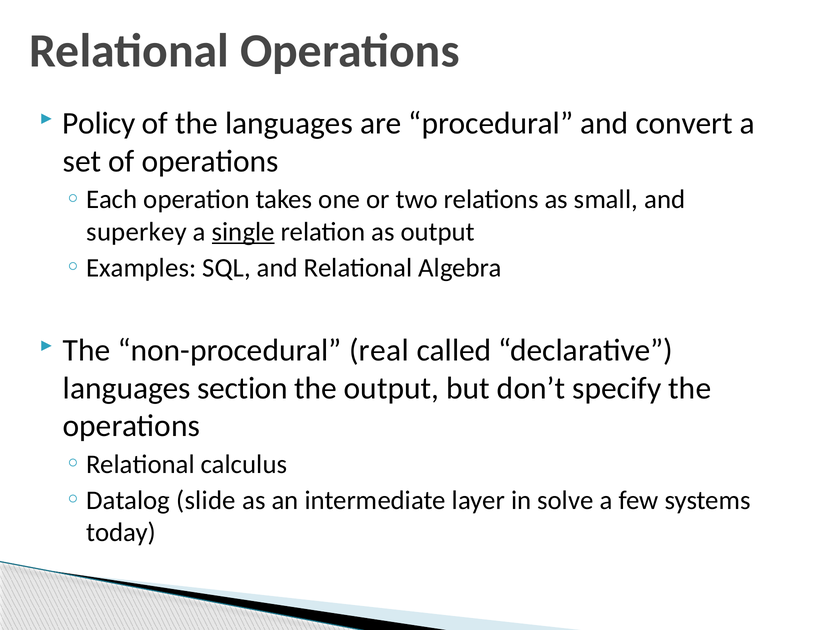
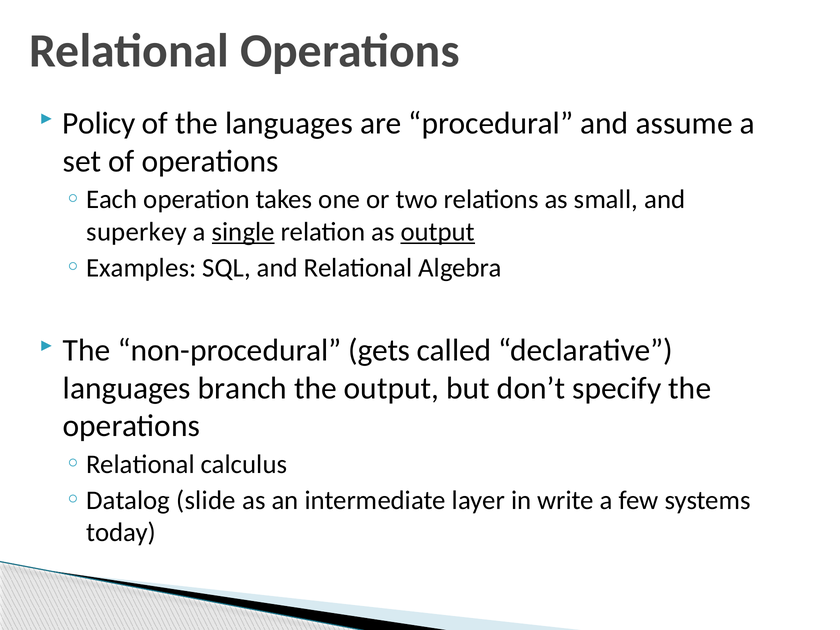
convert: convert -> assume (684, 123)
output underline: none -> present (438, 232)
real: real -> gets (379, 350)
section: section -> branch (242, 388)
solve: solve -> write (565, 500)
